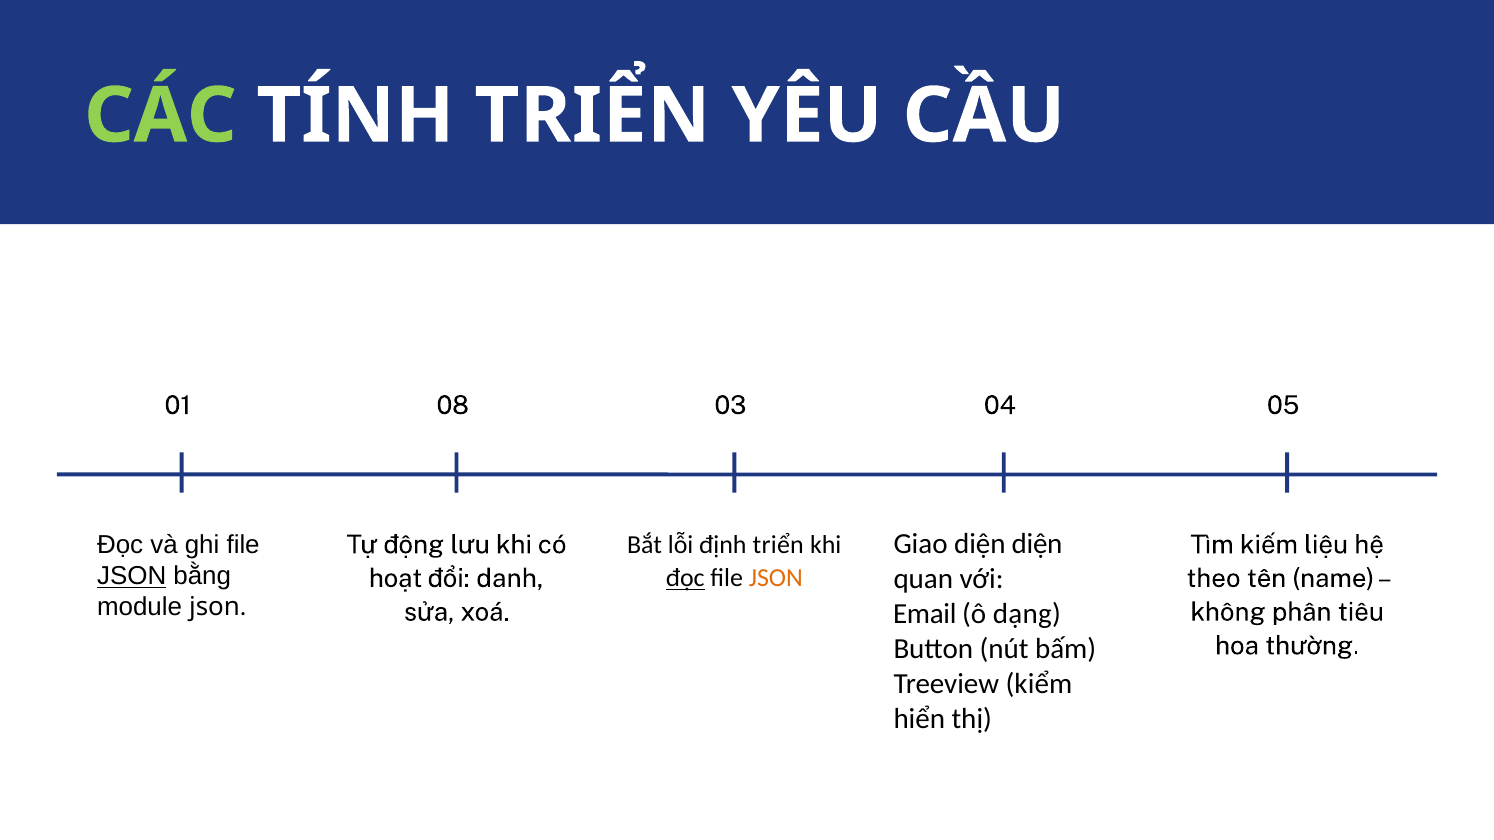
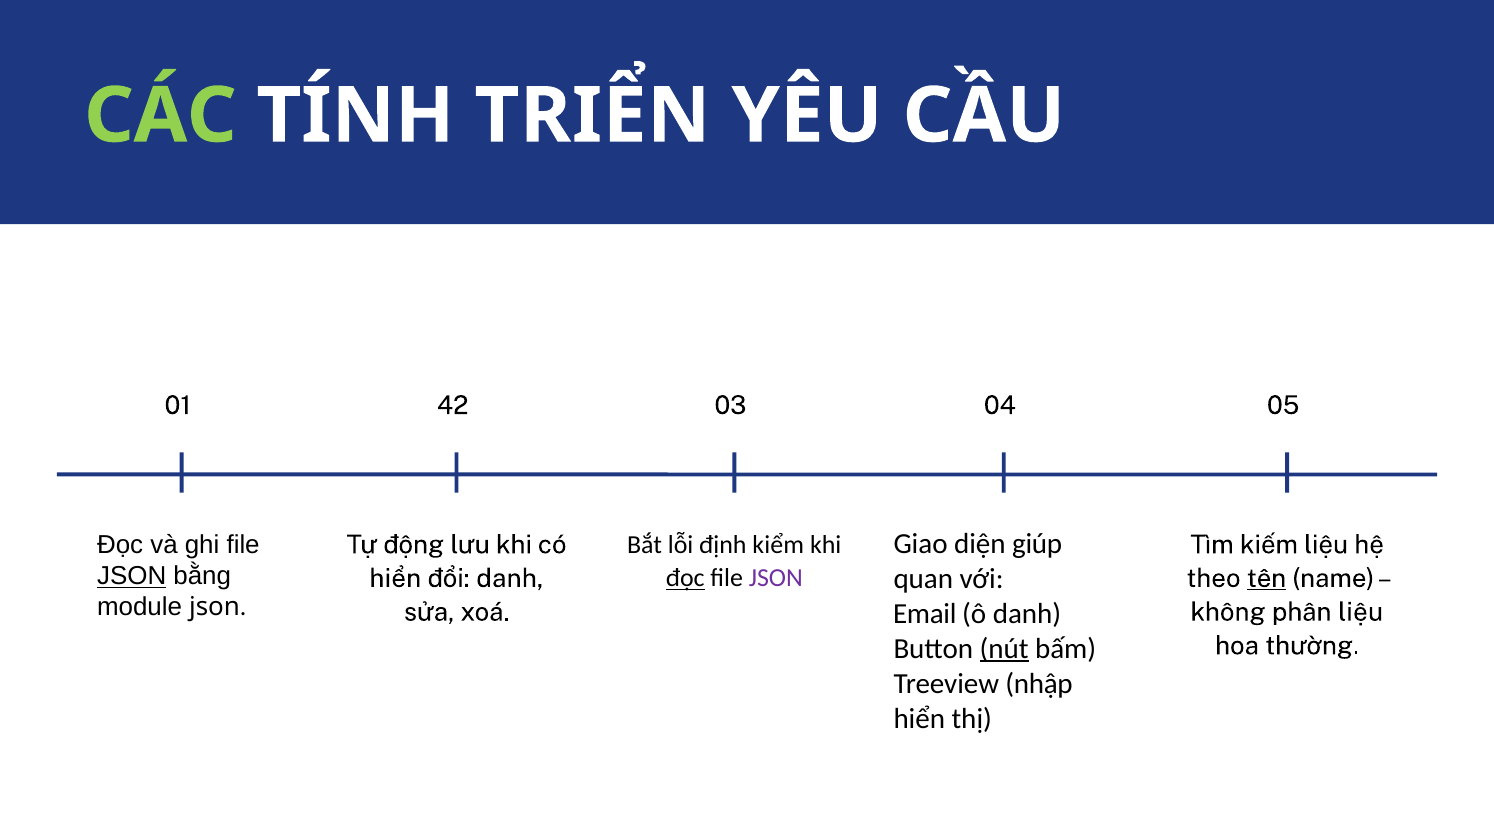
08: 08 -> 42 (453, 406)
diện diện: diện -> giúp (1037, 544)
định triển: triển -> kiểm (778, 545)
hoạt: hoạt -> hiển (395, 579)
tên underline: none -> present (1266, 579)
JSON colour: orange -> purple (776, 579)
phân tiêu: tiêu -> liệu (1361, 612)
ô dạng: dạng -> danh (1027, 614)
nút underline: none -> present (1004, 649)
kiểm: kiểm -> nhập (1039, 684)
